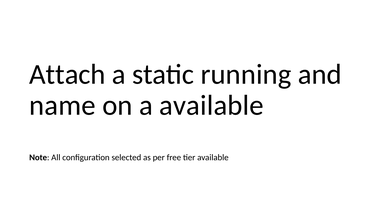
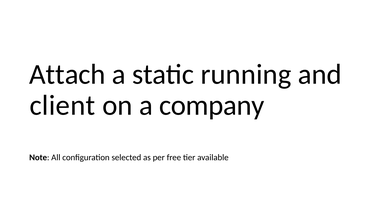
name: name -> client (62, 105)
a available: available -> company (212, 105)
